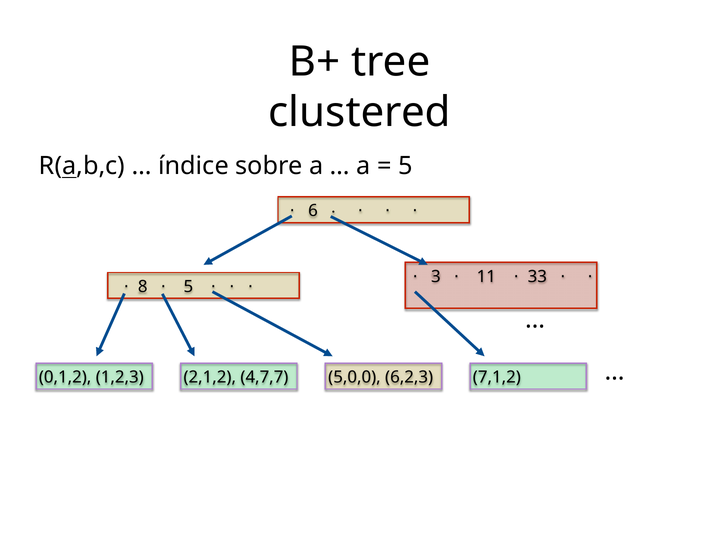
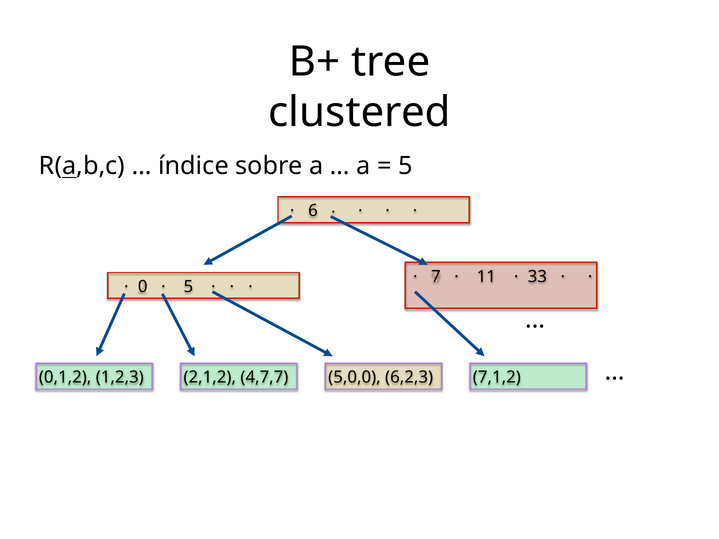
3: 3 -> 7 (436, 277)
8: 8 -> 0 (143, 287)
